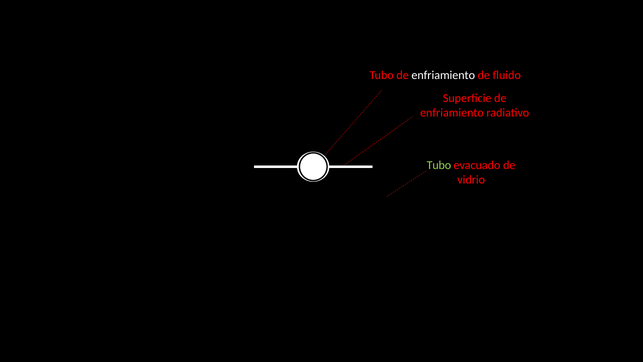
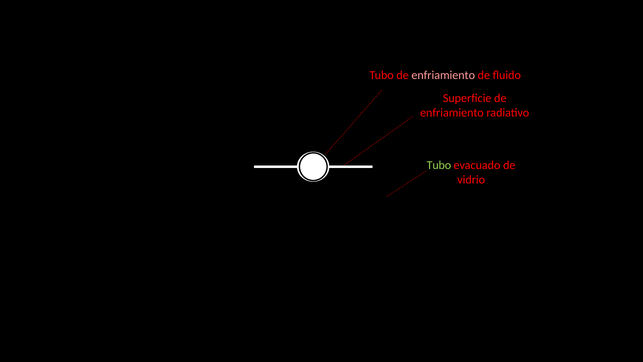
enfriamiento colour: white -> pink (443, 75)
